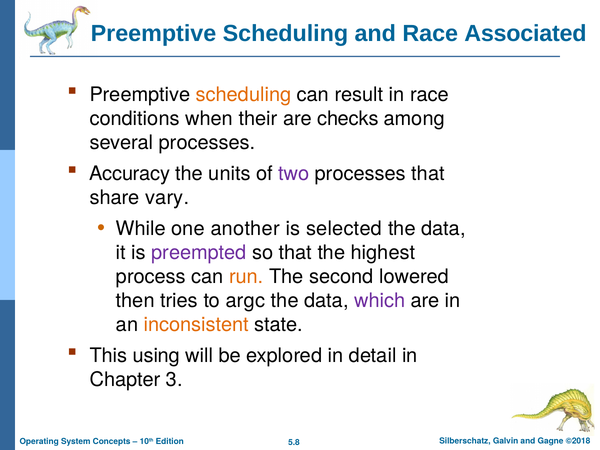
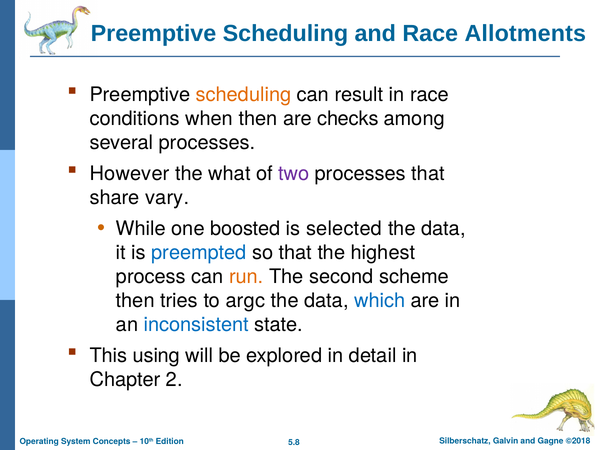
Associated: Associated -> Allotments (525, 33)
when their: their -> then (258, 119)
Accuracy: Accuracy -> However (130, 174)
units: units -> what (230, 174)
another: another -> boosted (245, 229)
preempted colour: purple -> blue (199, 253)
lowered: lowered -> scheme (414, 277)
which colour: purple -> blue (380, 301)
inconsistent colour: orange -> blue (196, 325)
3: 3 -> 2 (174, 380)
